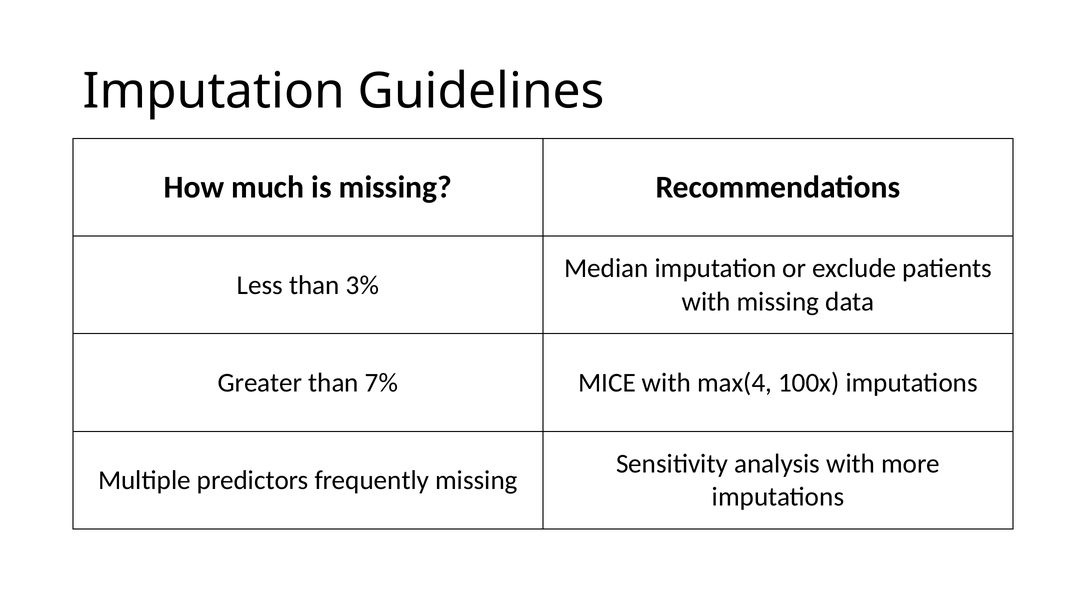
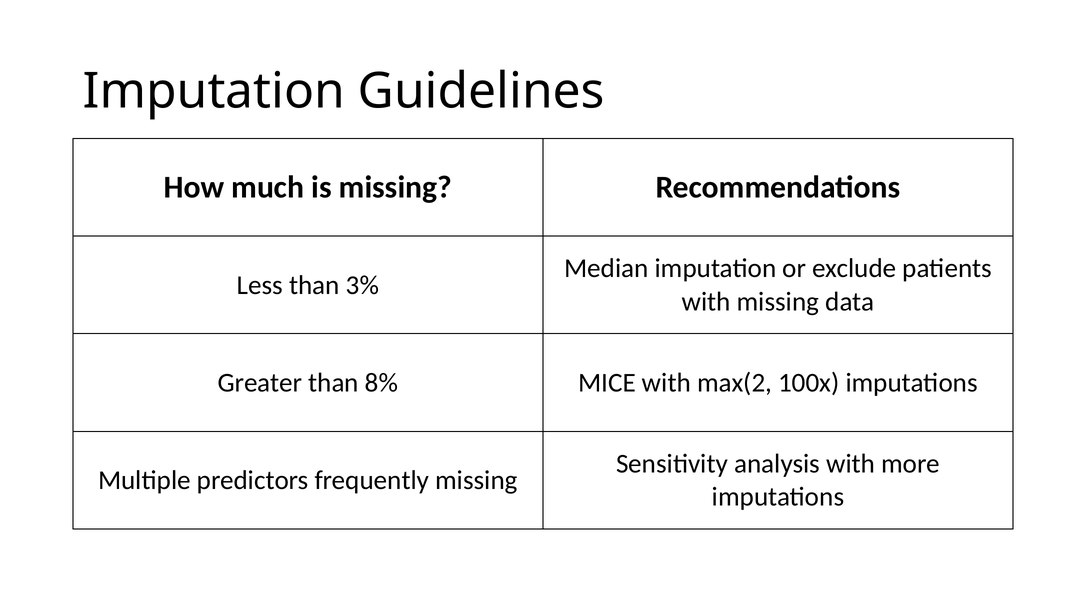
7%: 7% -> 8% (381, 383)
max(4: max(4 -> max(2 (735, 383)
